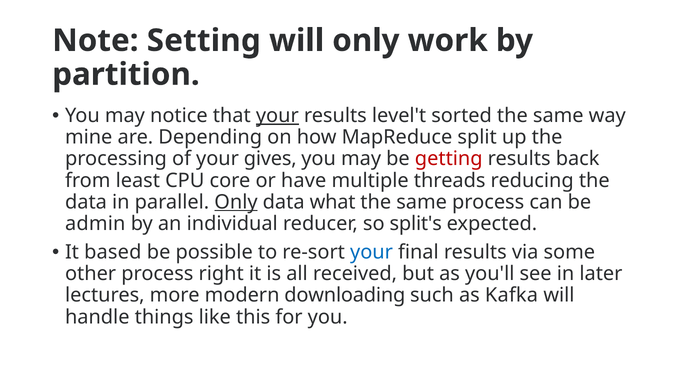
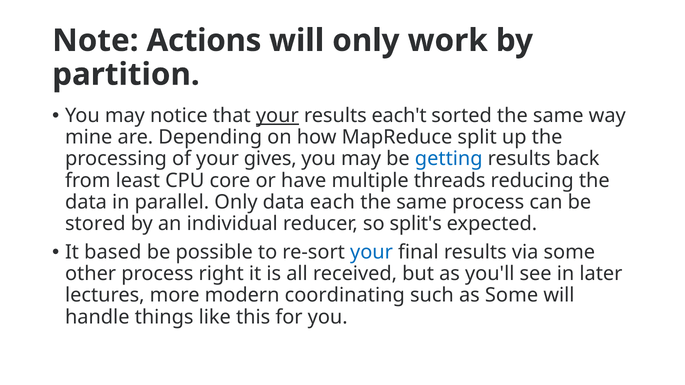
Setting: Setting -> Actions (204, 41)
level't: level't -> each't (399, 116)
getting colour: red -> blue (449, 159)
Only underline: present -> none (236, 202)
what: what -> each (332, 202)
admin: admin -> stored (95, 224)
downloading: downloading -> coordinating (345, 296)
as Kafka: Kafka -> Some (512, 296)
